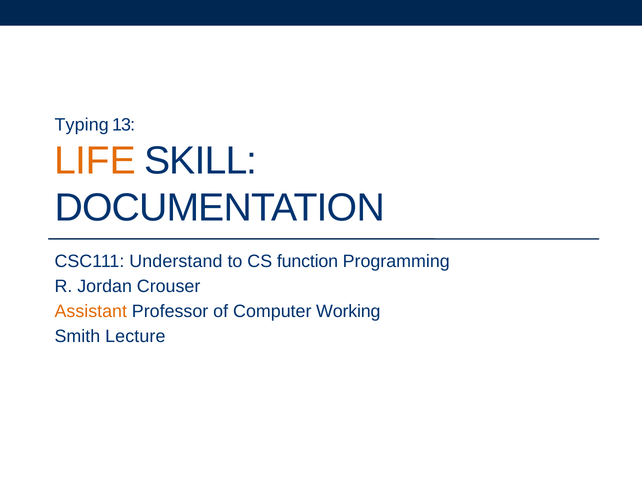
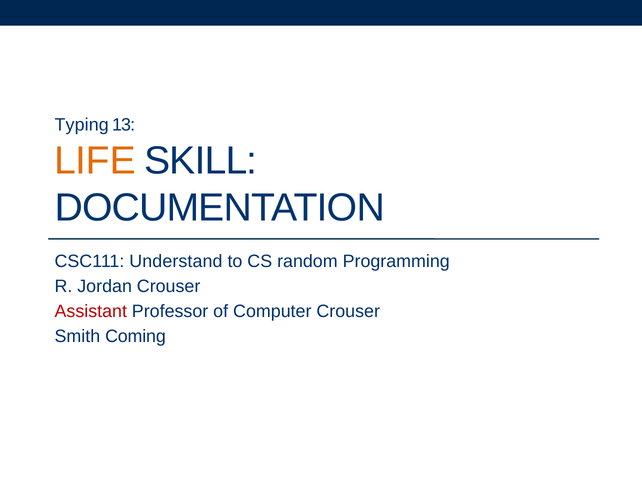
function: function -> random (307, 261)
Assistant colour: orange -> red (91, 311)
Computer Working: Working -> Crouser (348, 311)
Lecture: Lecture -> Coming (135, 336)
